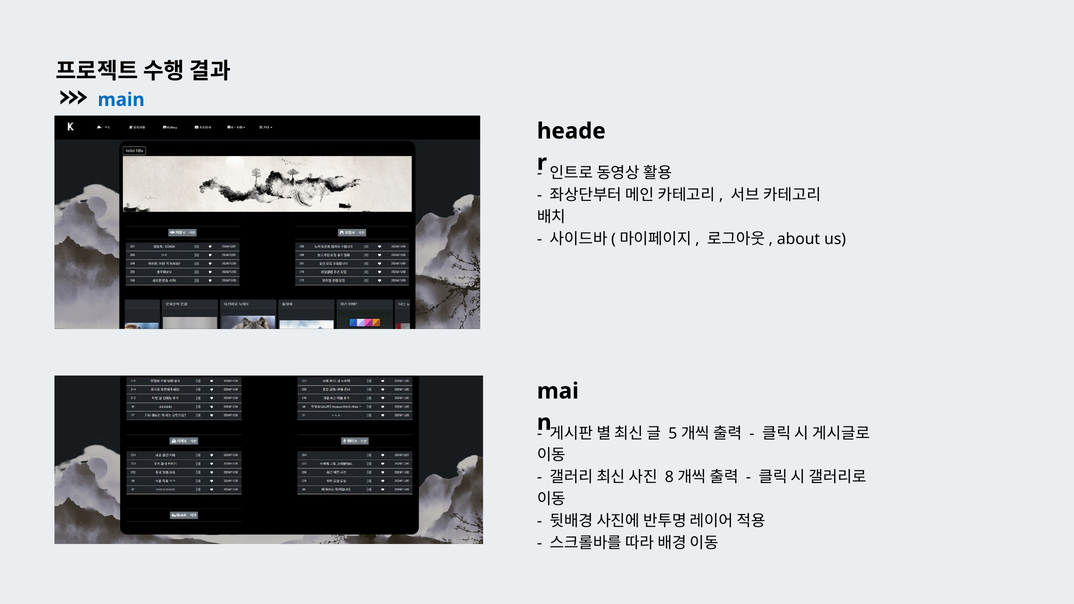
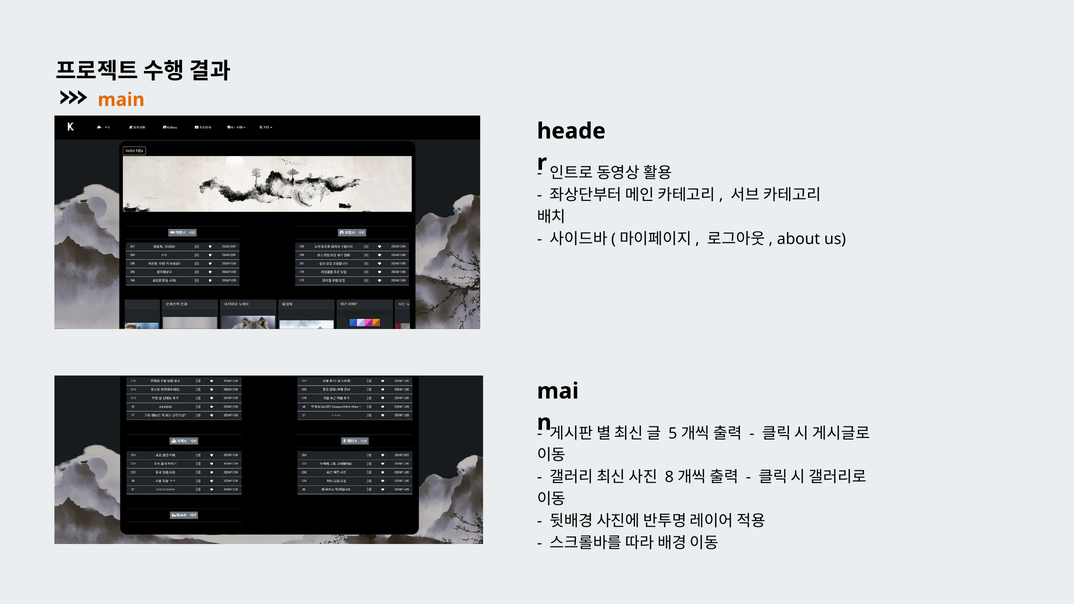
main colour: blue -> orange (121, 100)
